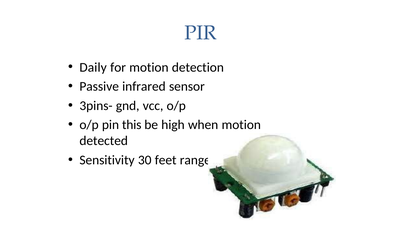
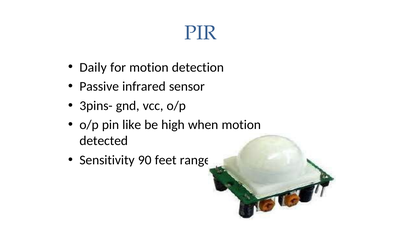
this: this -> like (132, 125)
30: 30 -> 90 (145, 161)
